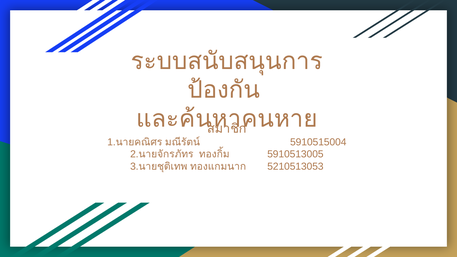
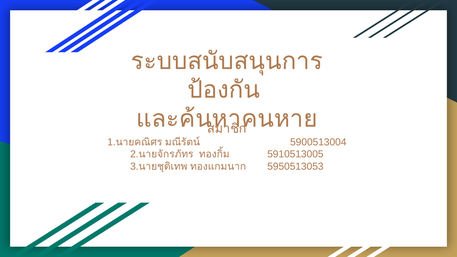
5910515004: 5910515004 -> 5900513004 (318, 142)
5210513053: 5210513053 -> 5950513053 (295, 166)
